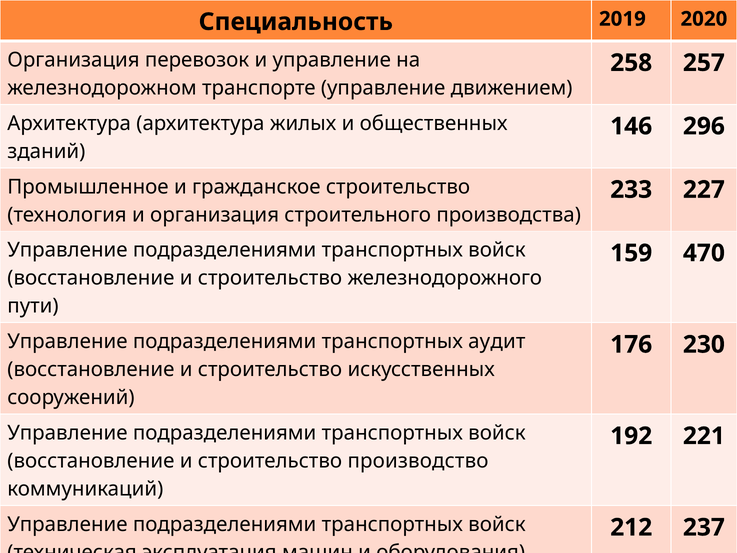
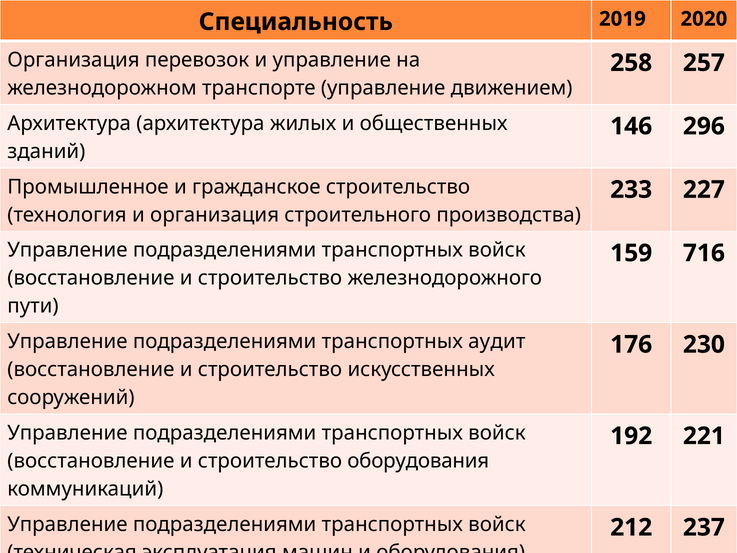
470: 470 -> 716 (704, 253)
строительство производство: производство -> оборудования (418, 461)
